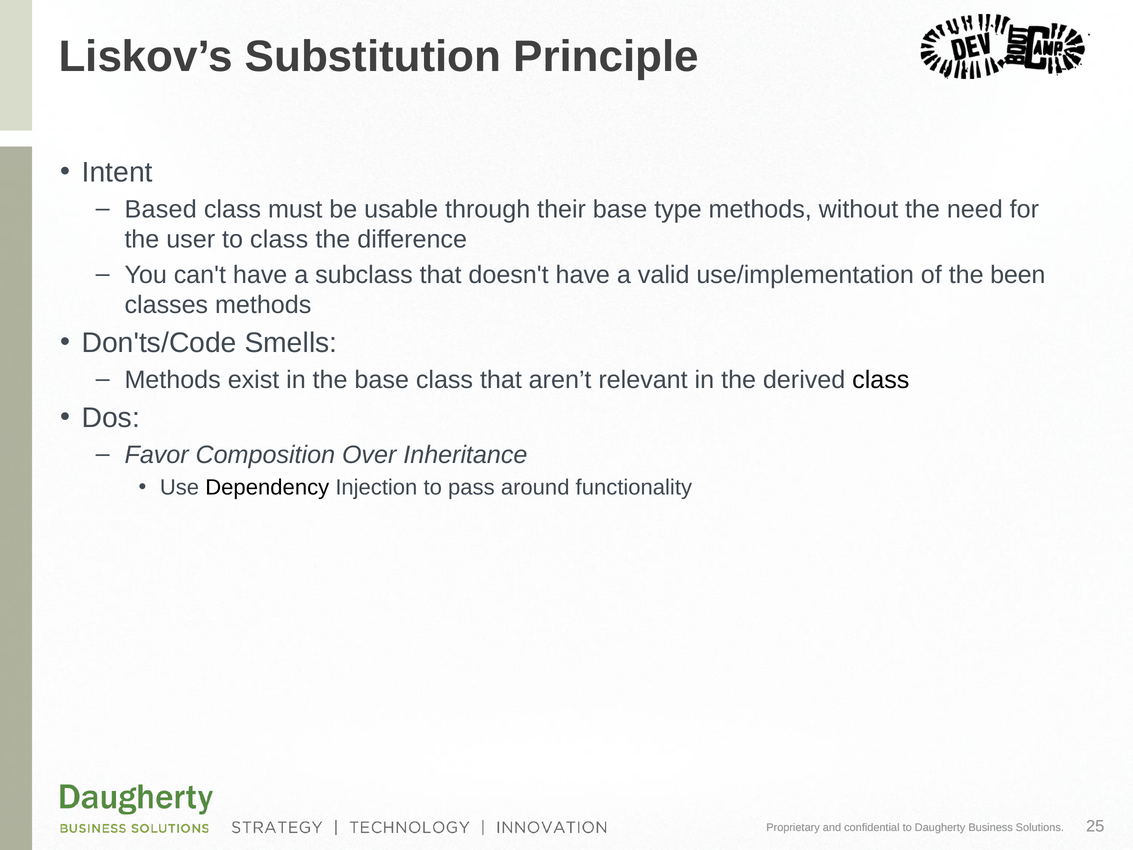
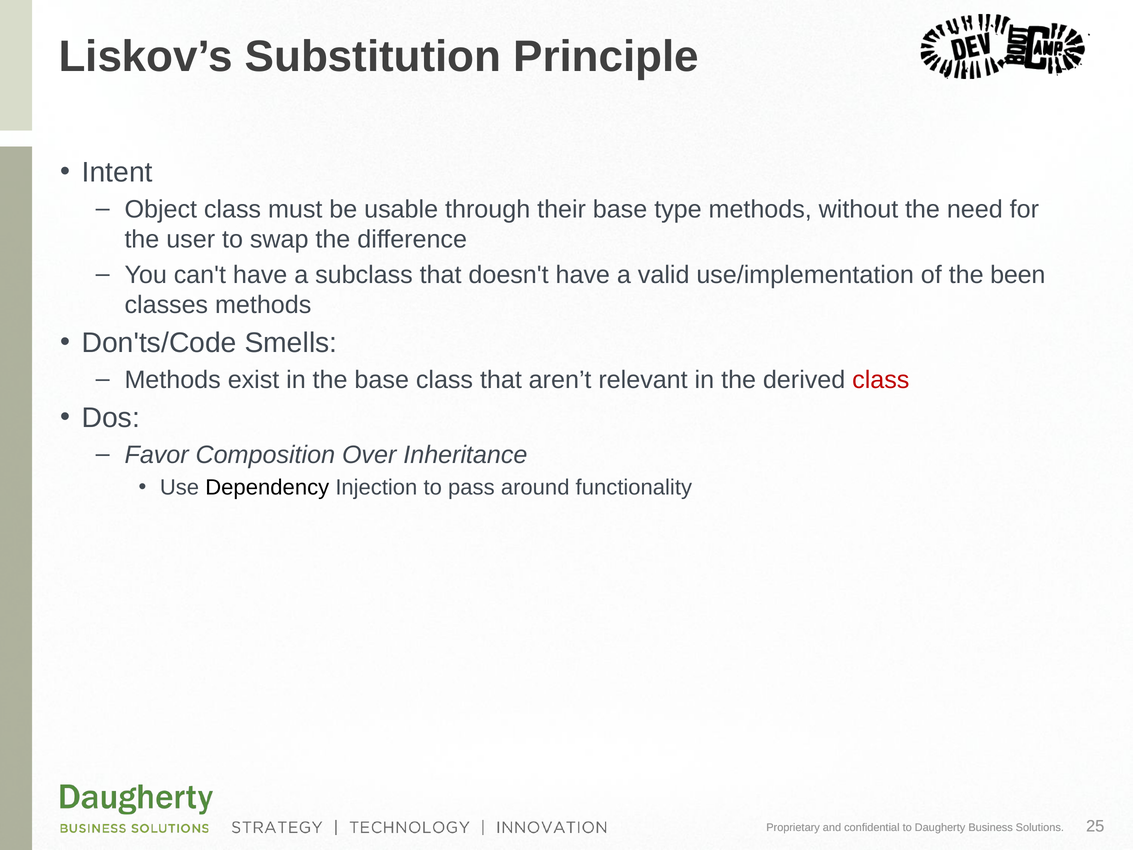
Based: Based -> Object (161, 209)
to class: class -> swap (279, 240)
class colour: black -> red (881, 380)
